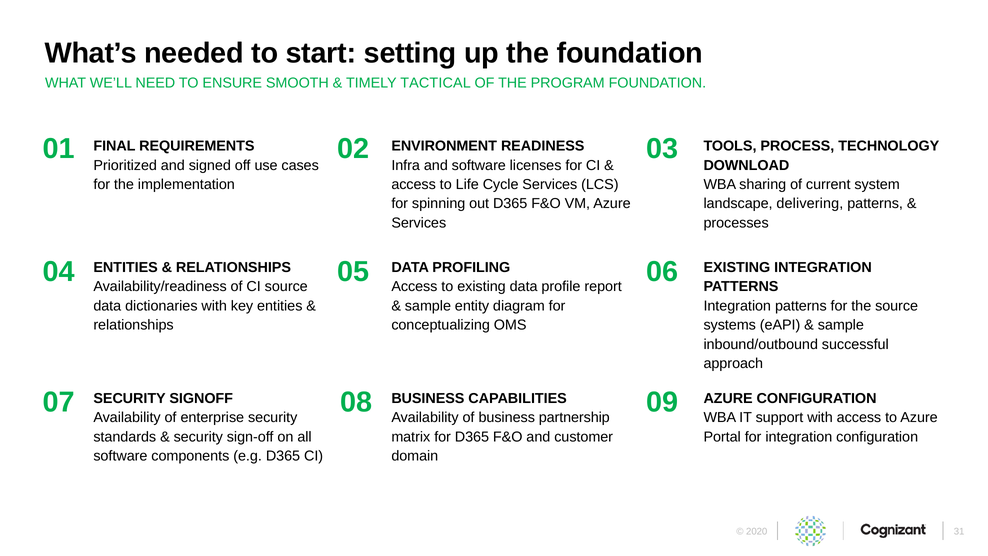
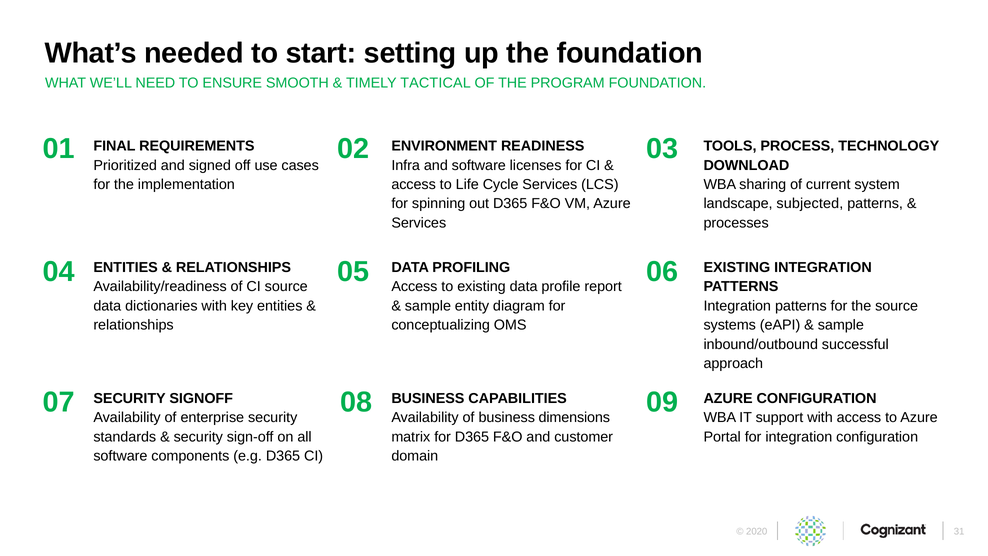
delivering: delivering -> subjected (810, 204)
partnership: partnership -> dimensions (574, 418)
